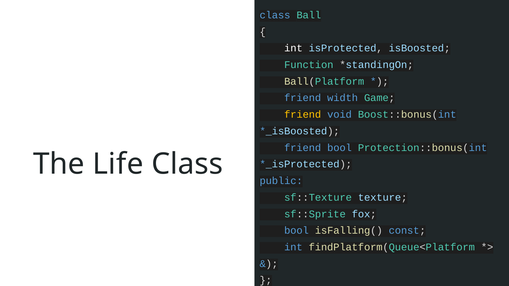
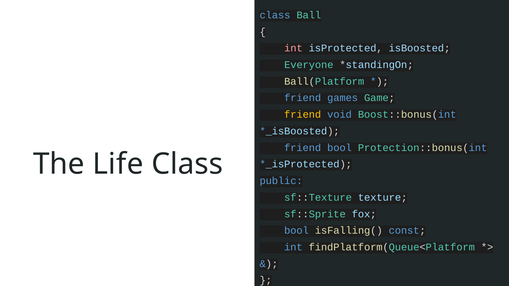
int colour: white -> pink (293, 48)
Function: Function -> Everyone (309, 65)
width: width -> games (343, 98)
